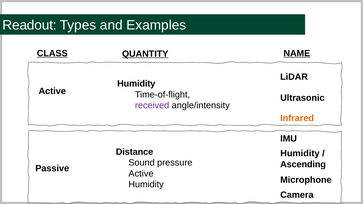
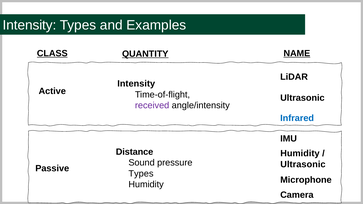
Readout: Readout -> Intensity (30, 25)
Humidity: Humidity -> Intensity (136, 84)
Infrared colour: orange -> blue (297, 118)
Ascending: Ascending -> Ultrasonic (303, 164)
Active: Active -> Types (141, 174)
